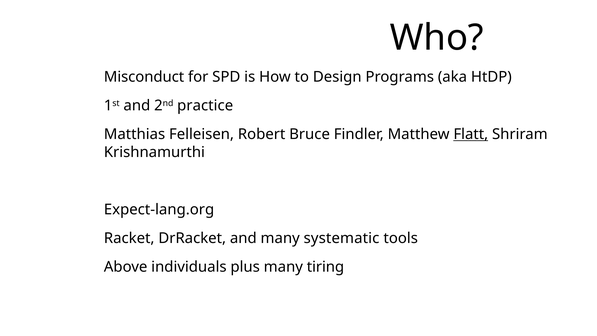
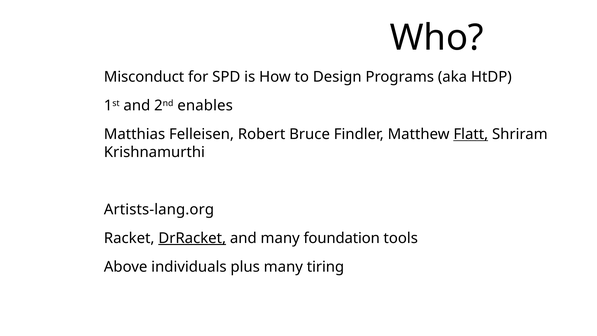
practice: practice -> enables (205, 106)
Expect-lang.org: Expect-lang.org -> Artists-lang.org (159, 209)
DrRacket underline: none -> present (192, 238)
systematic: systematic -> foundation (342, 238)
